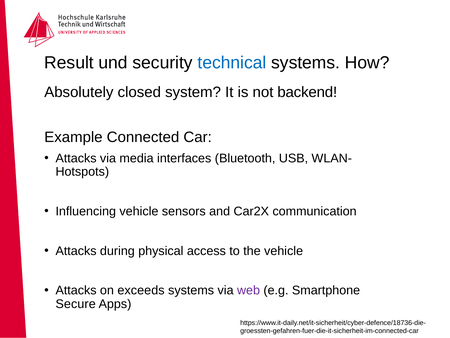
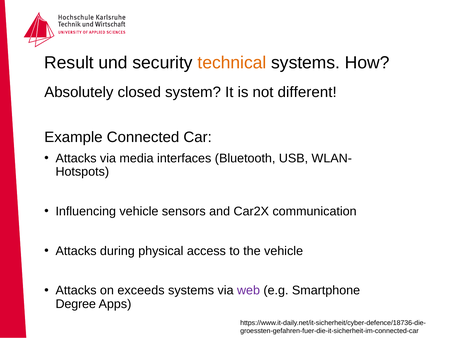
technical colour: blue -> orange (232, 63)
backend: backend -> different (307, 92)
Secure: Secure -> Degree (76, 304)
